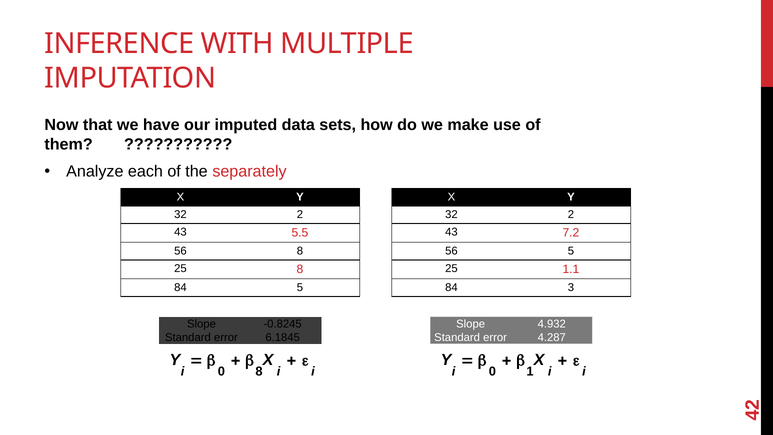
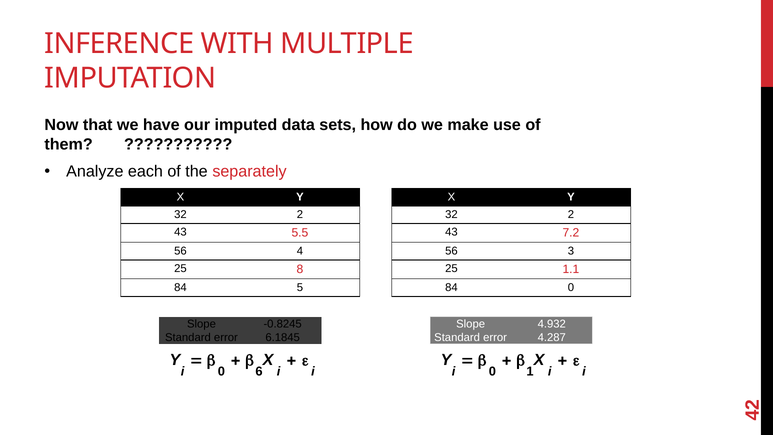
56 8: 8 -> 4 (300, 251)
56 5: 5 -> 3 (571, 251)
84 3: 3 -> 0 (571, 287)
0 8: 8 -> 6 (259, 371)
